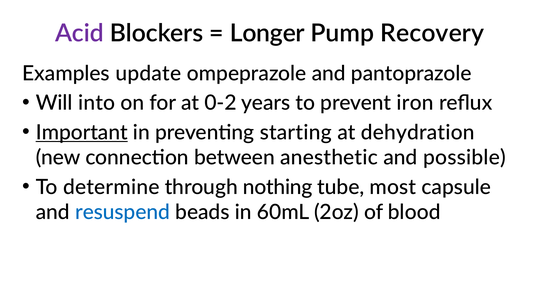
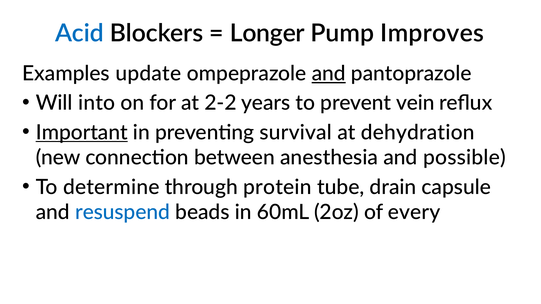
Acid colour: purple -> blue (79, 34)
Recovery: Recovery -> Improves (432, 34)
and underline: none -> present (329, 74)
0-2: 0-2 -> 2-2 (220, 103)
iron: iron -> vein (415, 103)
starting: starting -> survival (296, 133)
anesthetic: anesthetic -> anesthesia (329, 158)
nothing: nothing -> protein (277, 187)
most: most -> drain (393, 187)
blood: blood -> every (414, 213)
